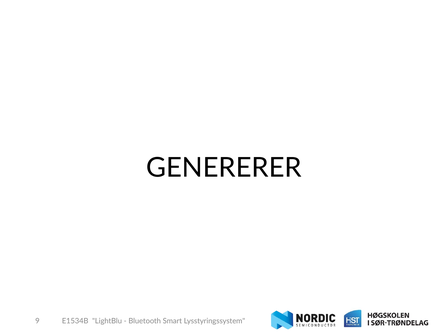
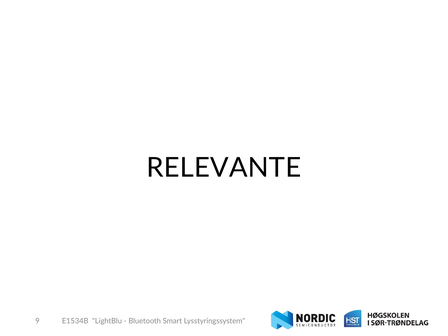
GENERERER: GENERERER -> RELEVANTE (224, 168)
